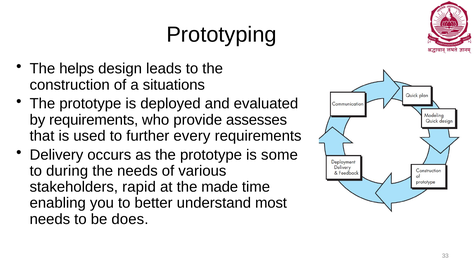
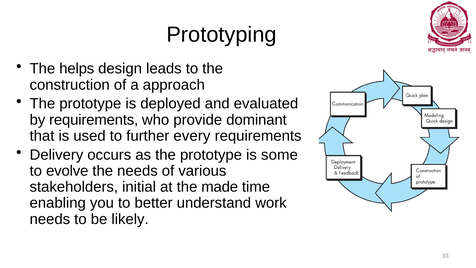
situations: situations -> approach (174, 85)
assesses: assesses -> dominant (257, 120)
during: during -> evolve (67, 171)
rapid: rapid -> initial (139, 187)
most: most -> work (271, 203)
does: does -> likely (130, 219)
